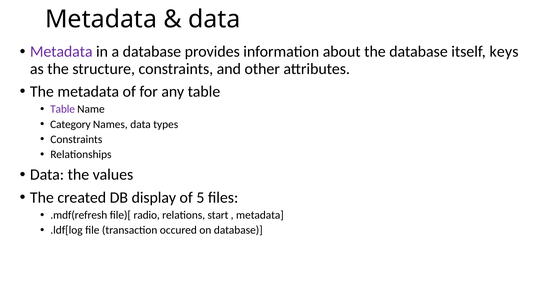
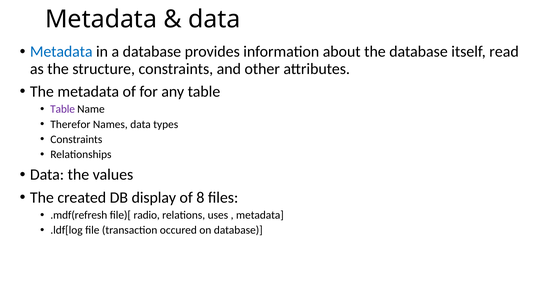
Metadata colour: purple -> blue (61, 52)
keys: keys -> read (504, 52)
Category: Category -> Therefor (70, 124)
5: 5 -> 8 (200, 198)
start: start -> uses (218, 215)
